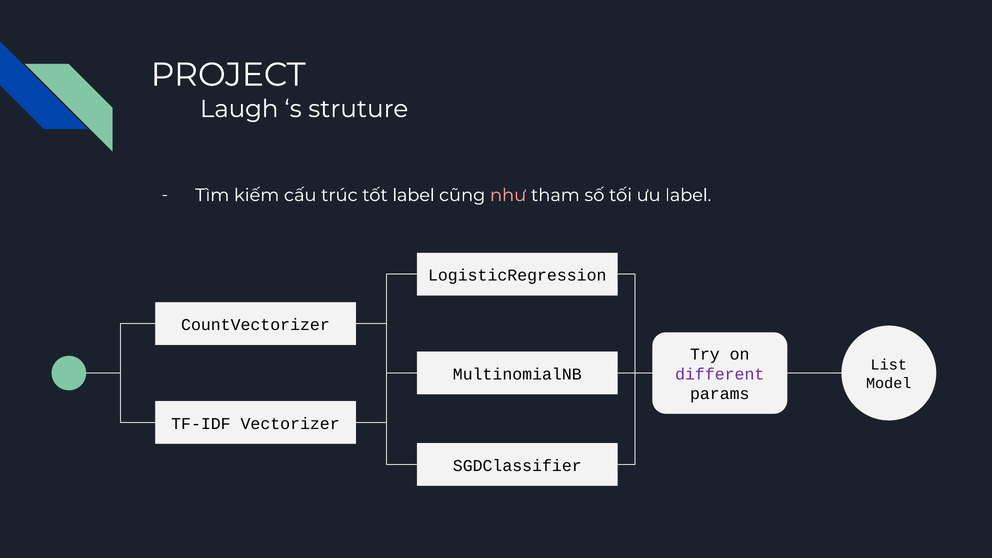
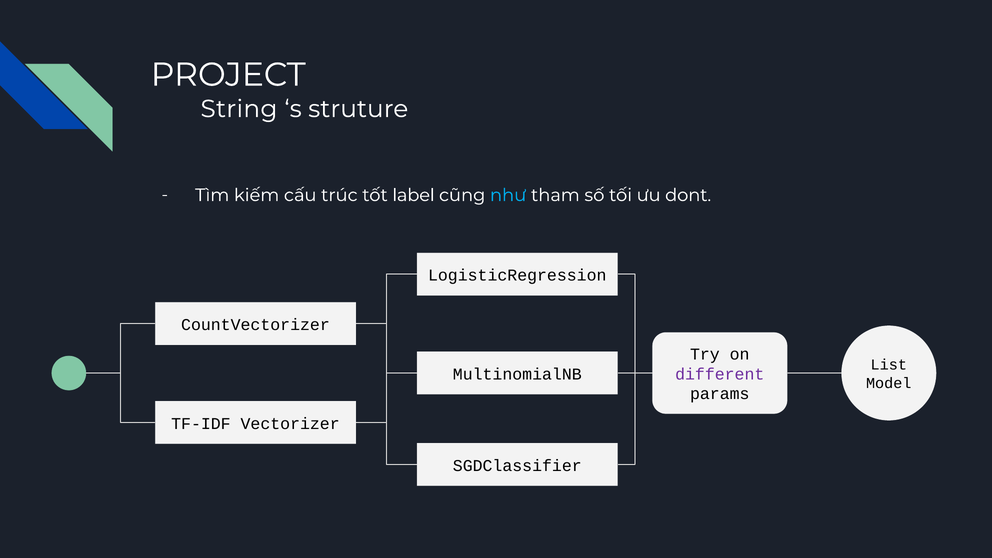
Laugh: Laugh -> String (239, 109)
như colour: pink -> light blue (508, 195)
ưu label: label -> dont (688, 195)
